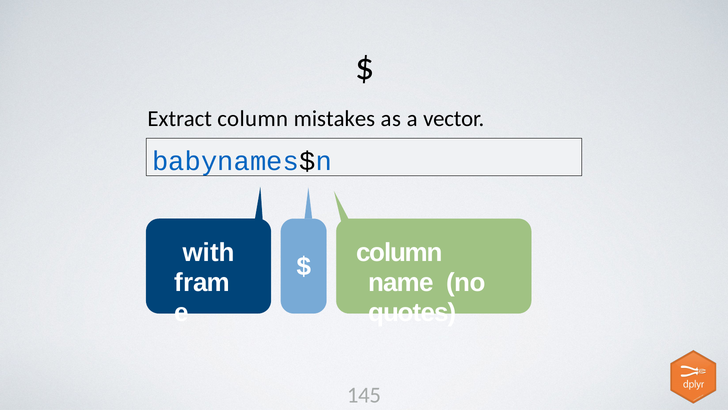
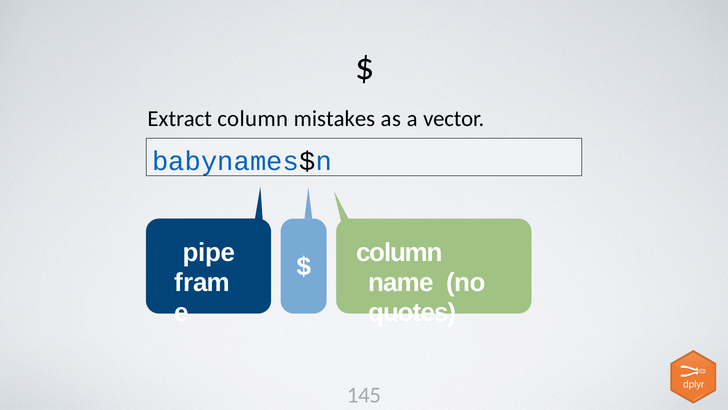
with: with -> pipe (209, 252)
